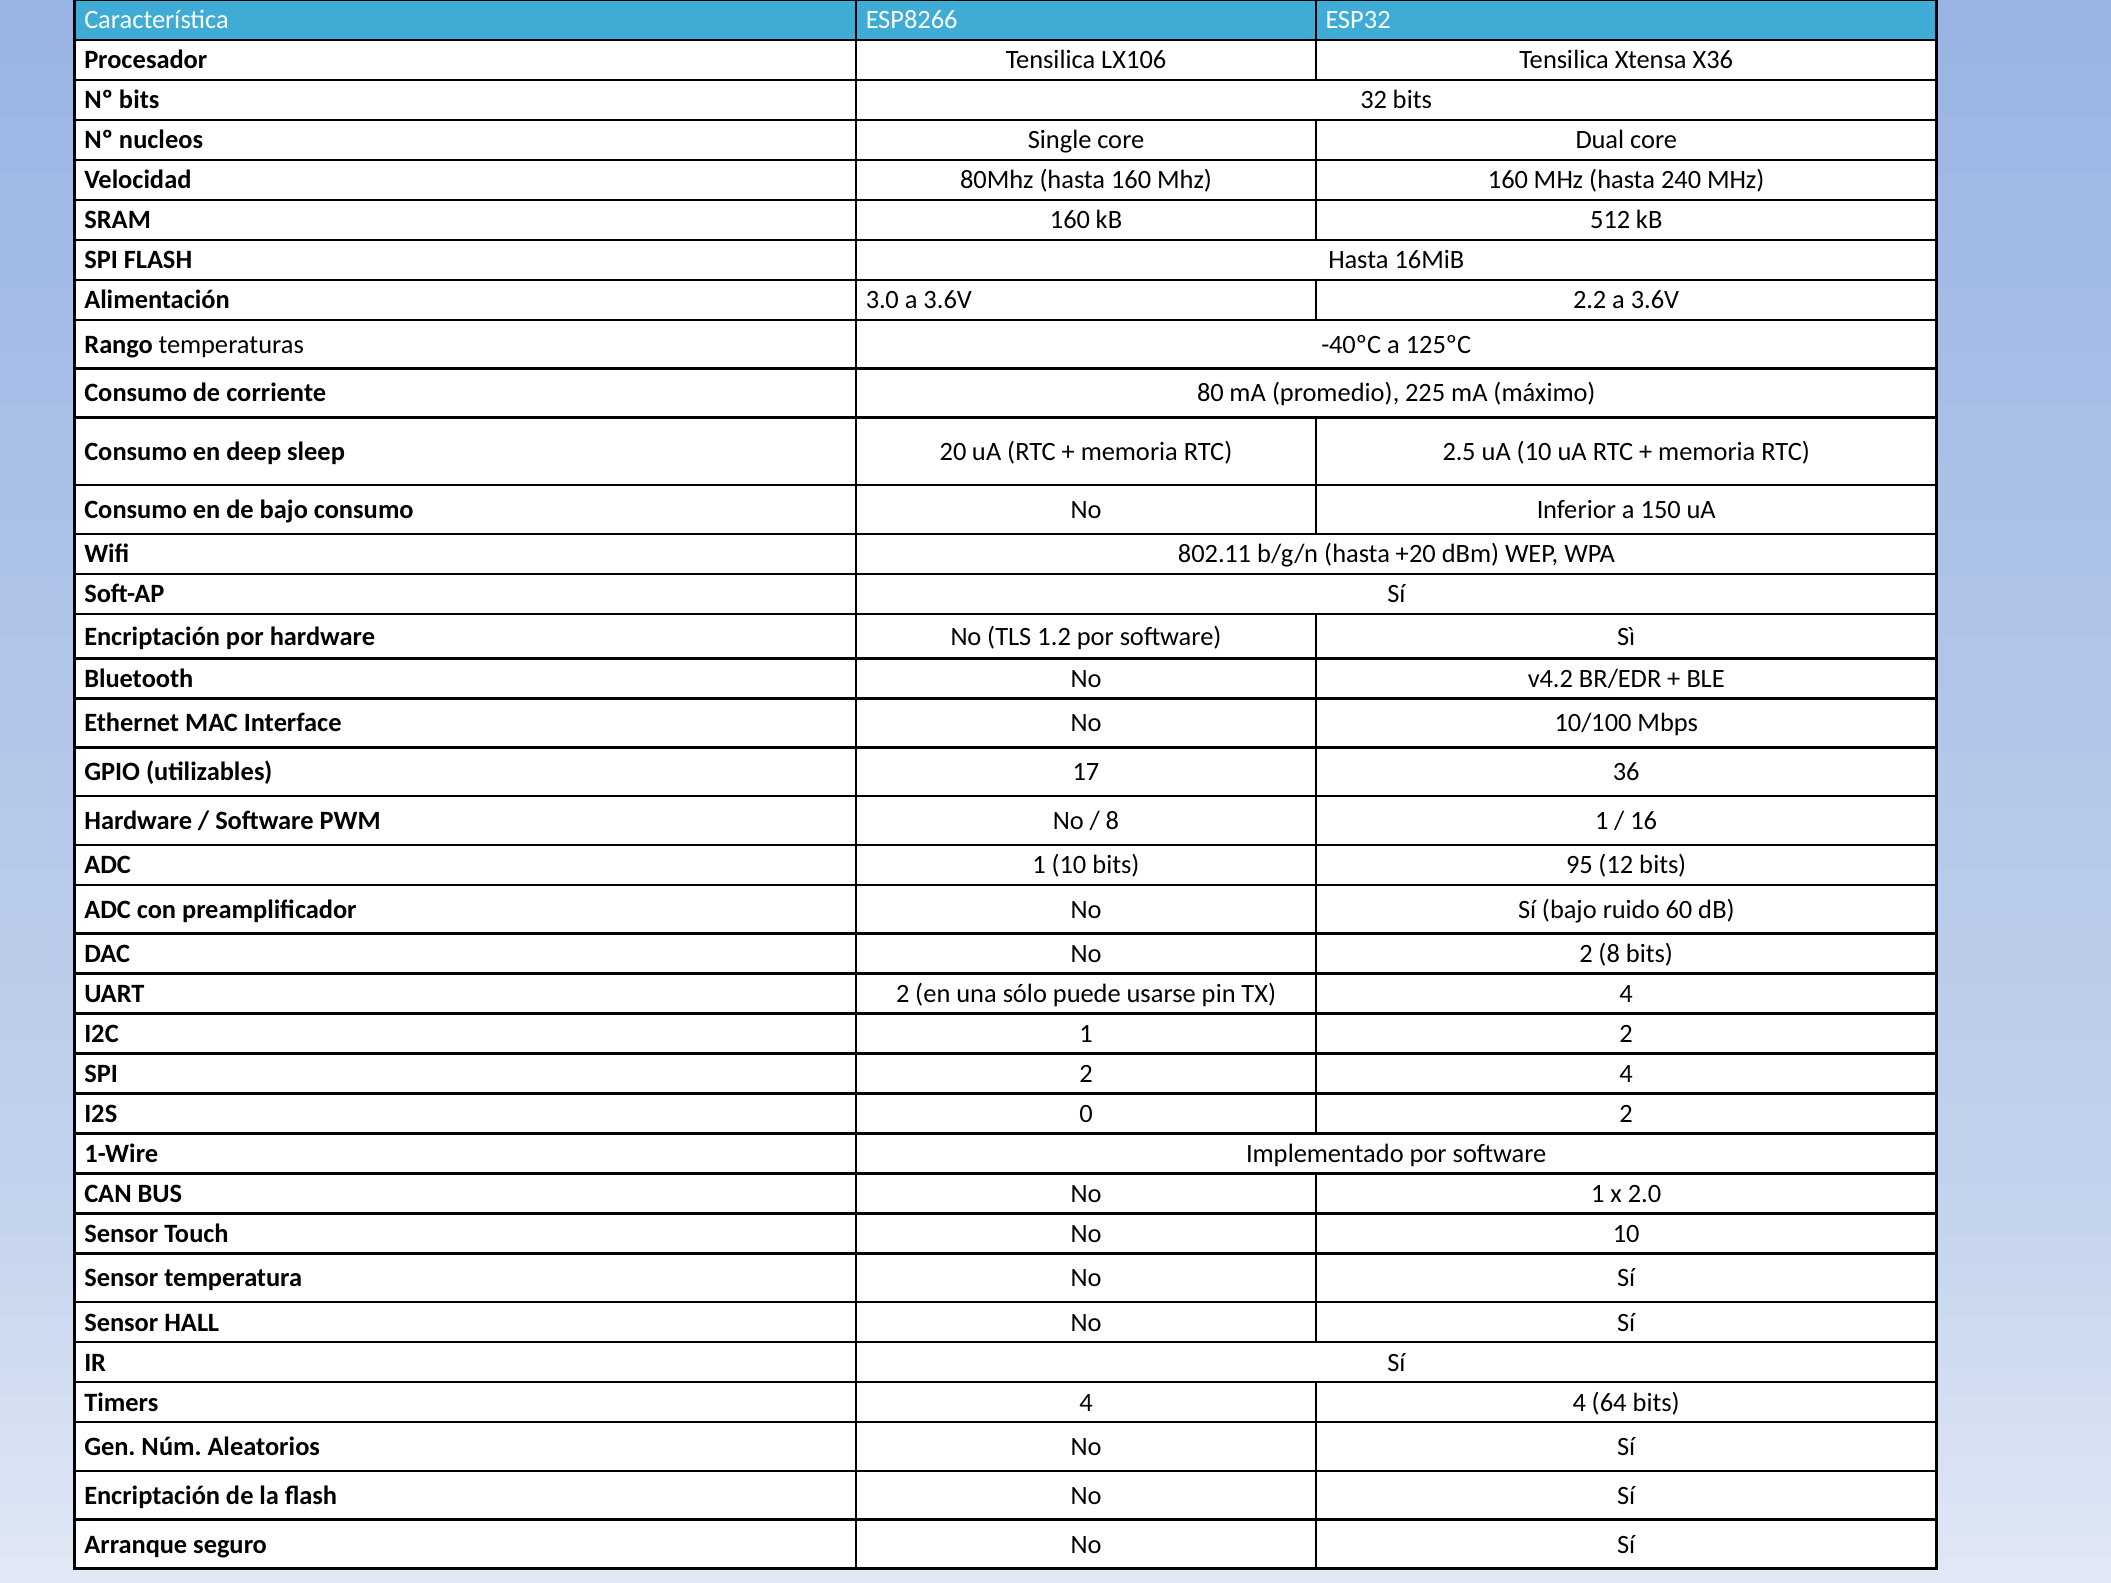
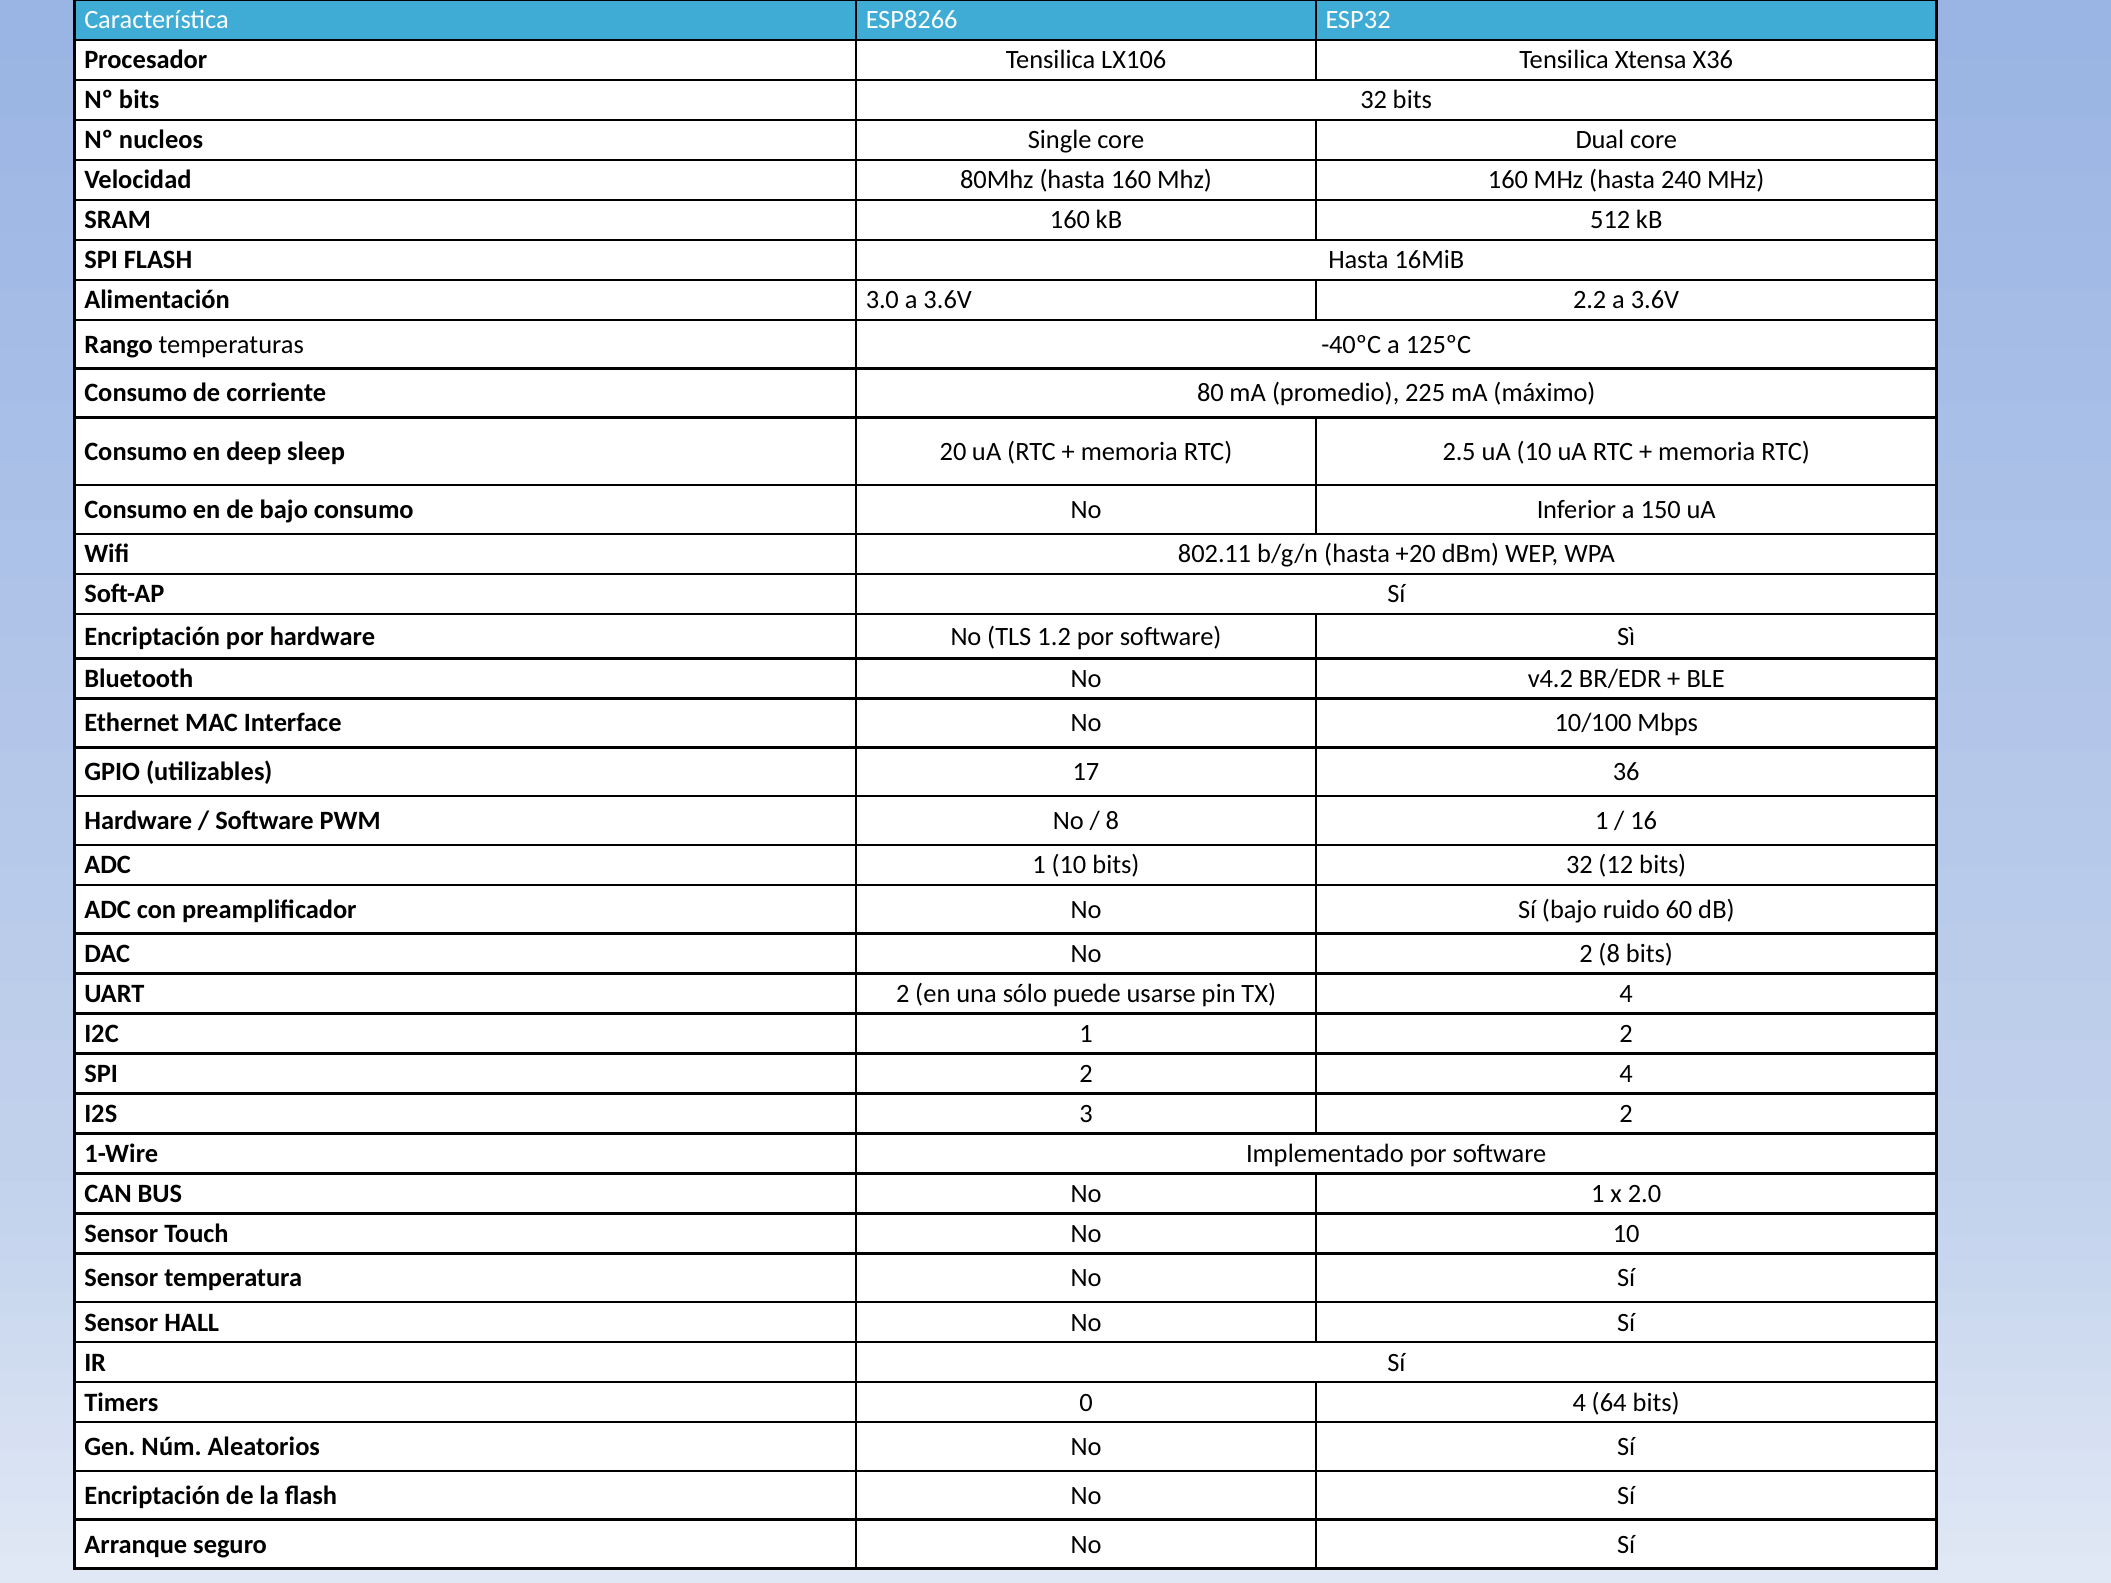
10 bits 95: 95 -> 32 (1579, 865)
0: 0 -> 3 (1086, 1114)
Timers 4: 4 -> 0 (1086, 1403)
